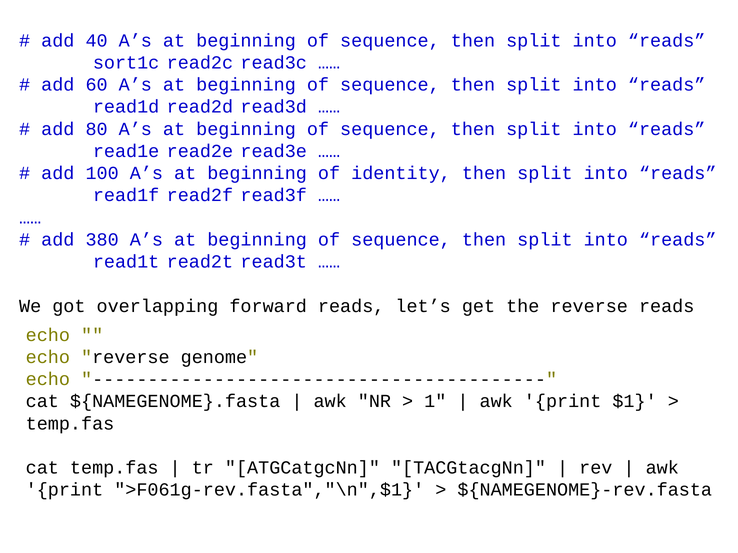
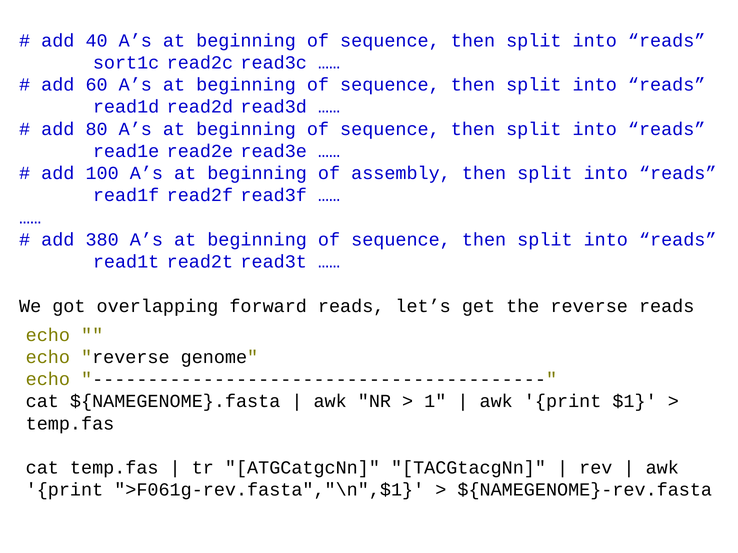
identity: identity -> assembly (401, 173)
